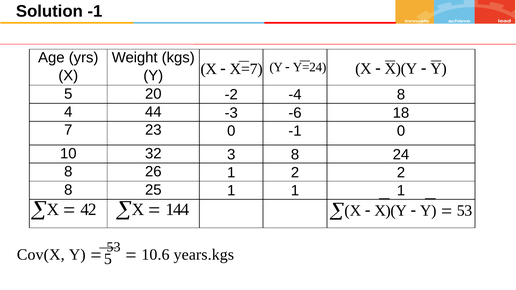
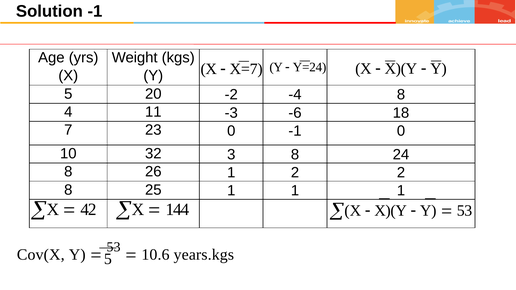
44: 44 -> 11 (153, 112)
